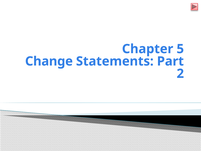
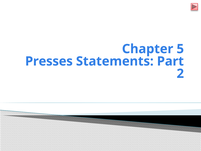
Change: Change -> Presses (49, 61)
